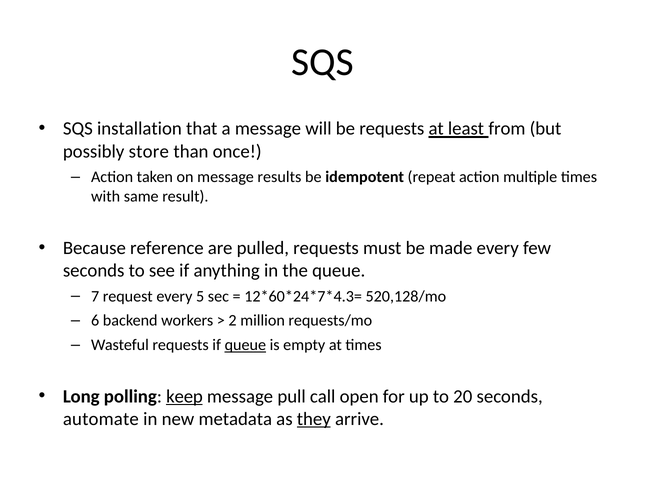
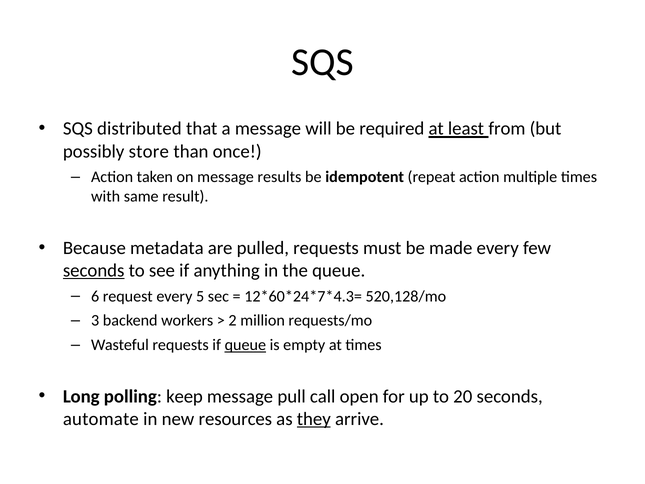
installation: installation -> distributed (139, 129)
be requests: requests -> required (392, 129)
reference: reference -> metadata (167, 248)
seconds underline: none -> present (94, 270)
7: 7 -> 6 (95, 296)
6: 6 -> 3 (95, 320)
keep underline: present -> none (185, 396)
metadata: metadata -> resources (235, 419)
